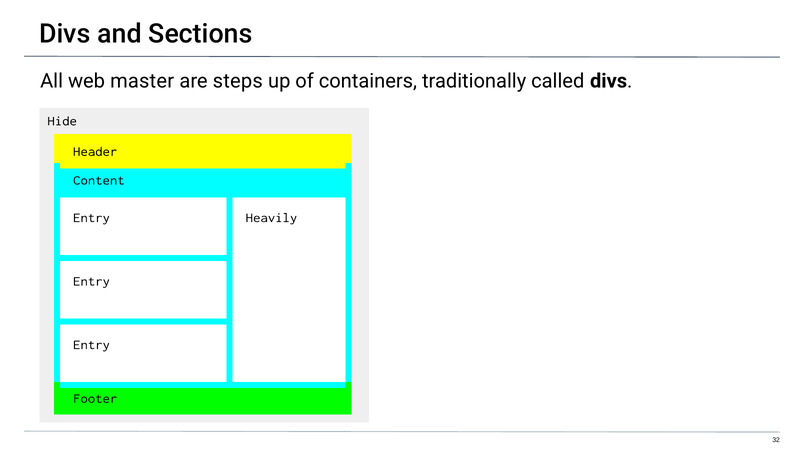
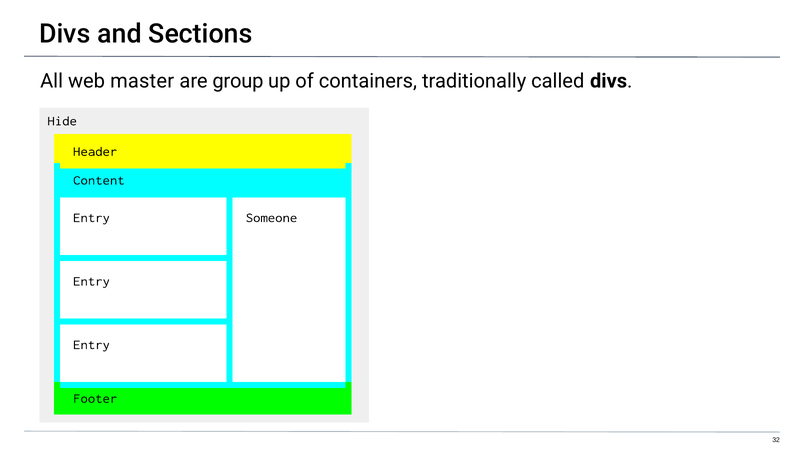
steps: steps -> group (238, 81)
Heavily: Heavily -> Someone (271, 218)
